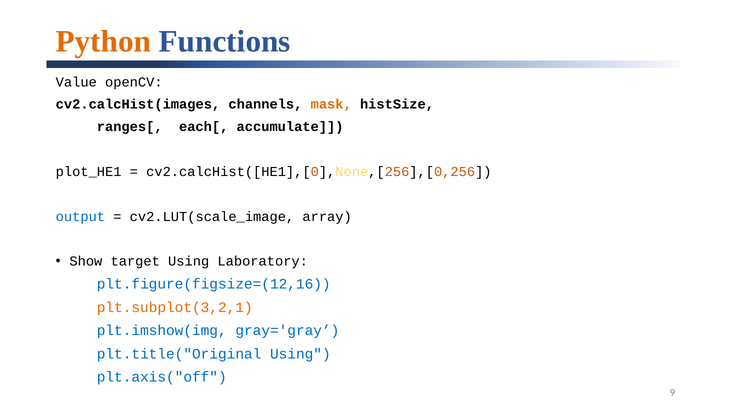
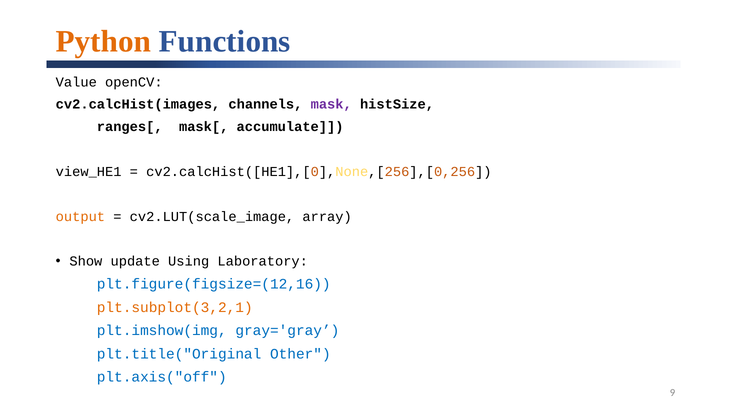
mask colour: orange -> purple (331, 105)
each[: each[ -> mask[ (204, 127)
plot_HE1: plot_HE1 -> view_HE1 (89, 172)
output colour: blue -> orange (80, 217)
target: target -> update (135, 261)
plt.title("Original Using: Using -> Other (300, 354)
